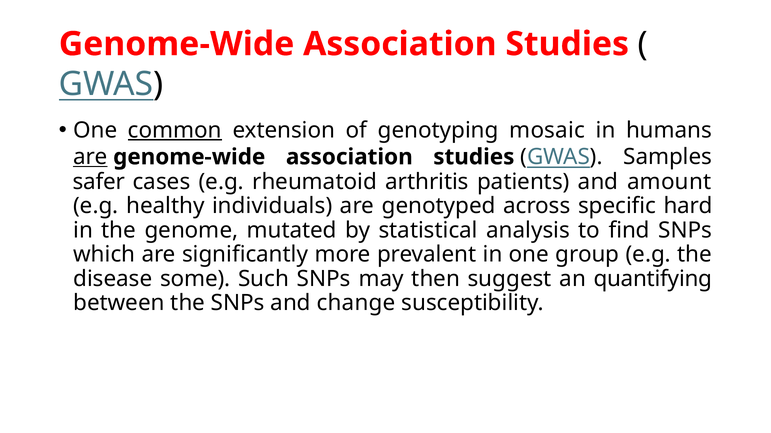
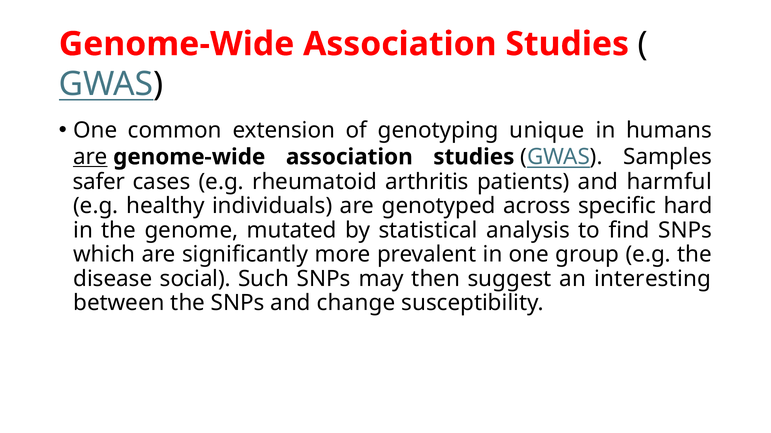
common underline: present -> none (175, 130)
mosaic: mosaic -> unique (547, 130)
amount: amount -> harmful (669, 182)
some: some -> social (195, 279)
quantifying: quantifying -> interesting (653, 279)
